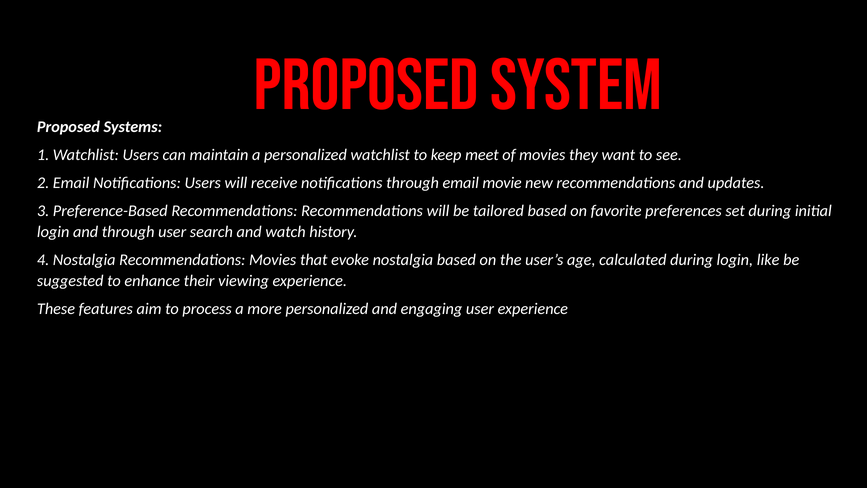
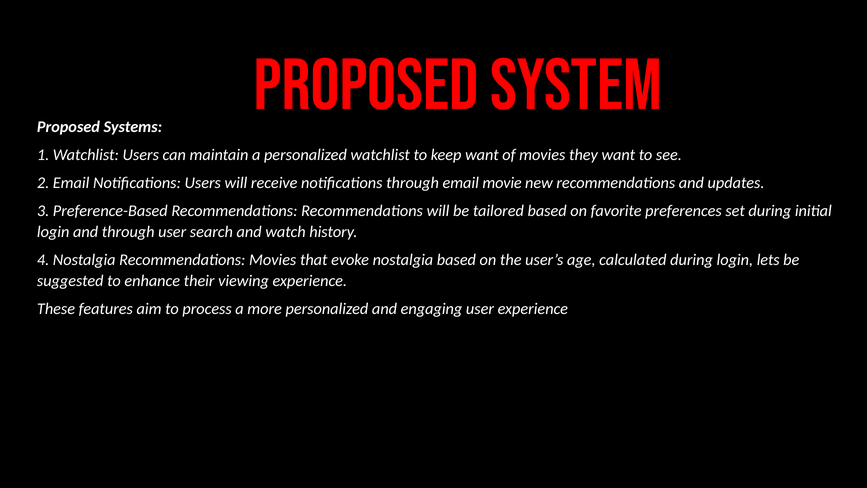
keep meet: meet -> want (482, 155)
like: like -> lets (768, 260)
